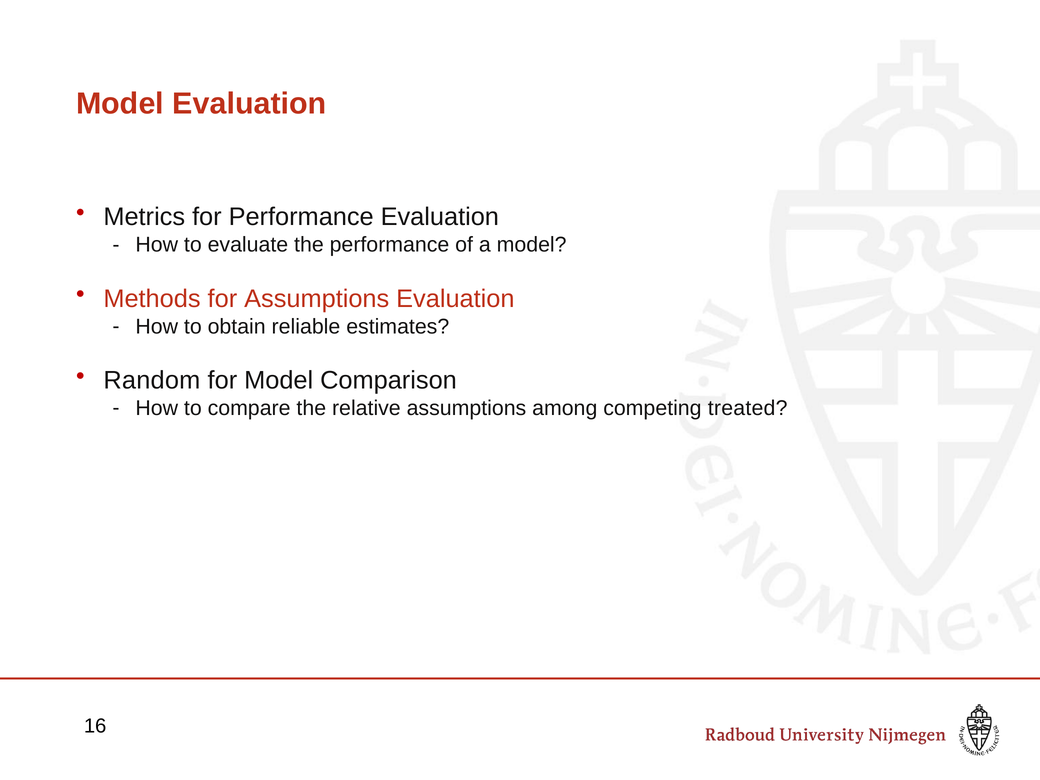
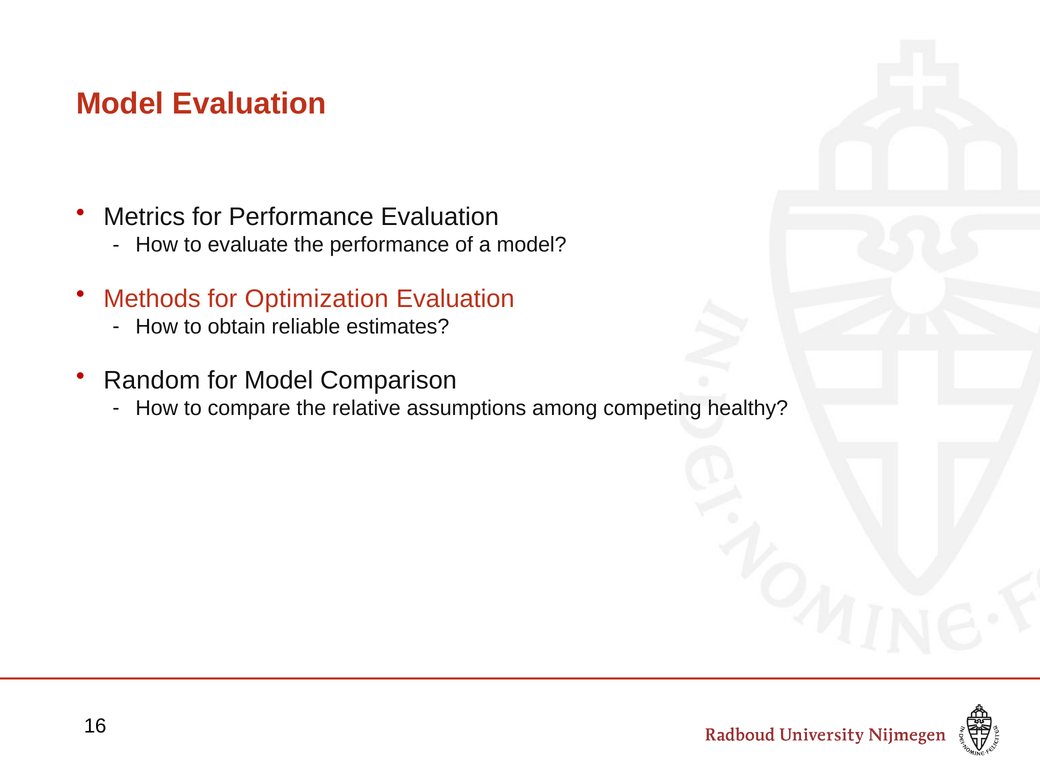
for Assumptions: Assumptions -> Optimization (317, 299)
treated: treated -> healthy (748, 408)
